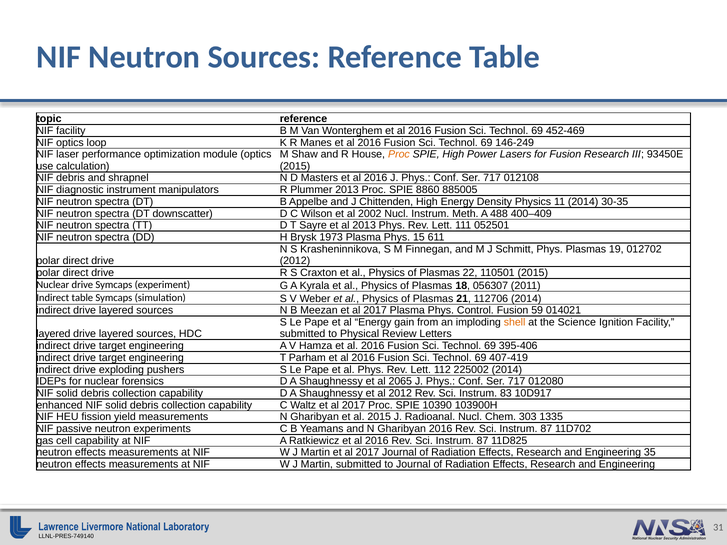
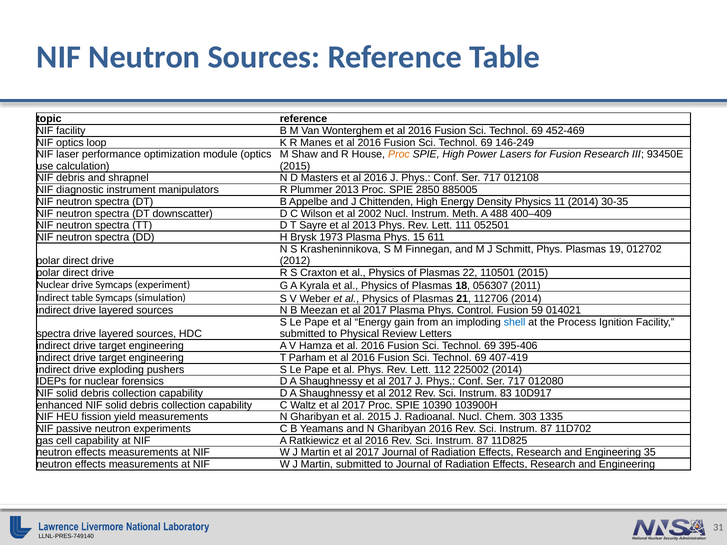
8860: 8860 -> 2850 (428, 190)
shell colour: orange -> blue (515, 322)
Science: Science -> Process (577, 322)
layered: layered -> spectra (53, 334)
Shaughnessy et al 2065: 2065 -> 2017 (400, 382)
